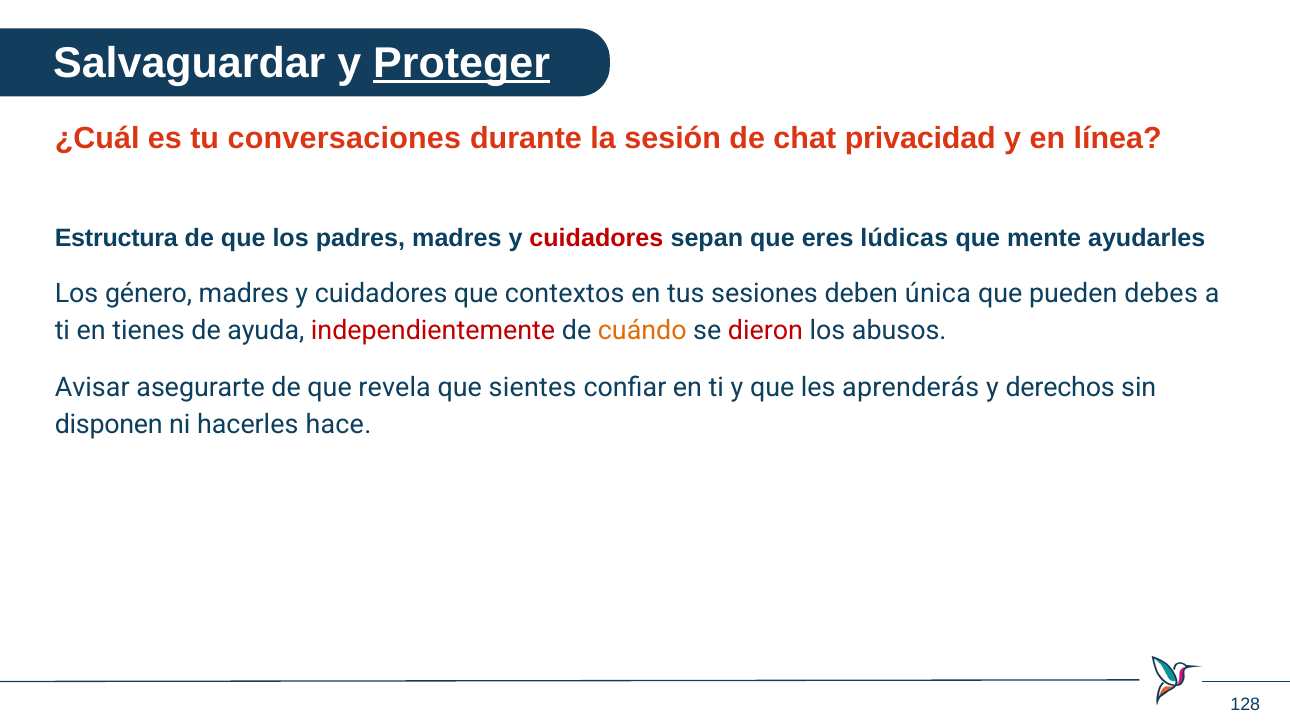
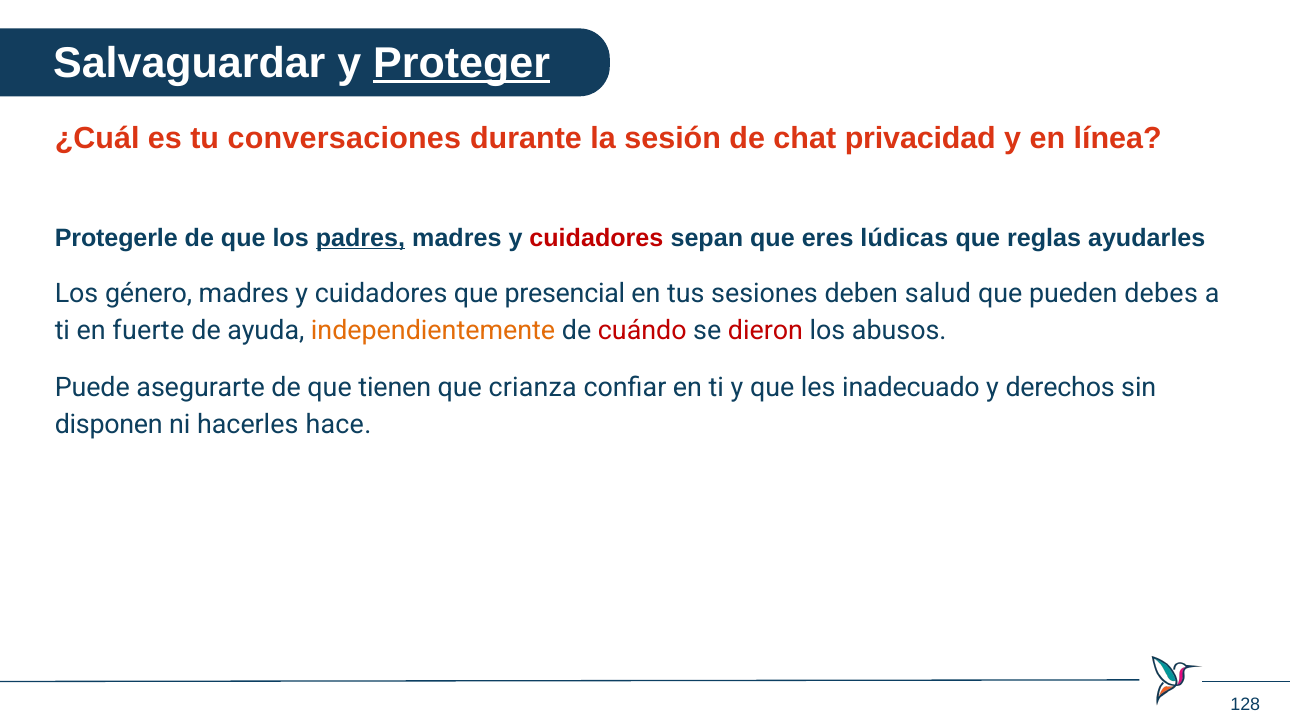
Estructura: Estructura -> Protegerle (116, 238)
padres underline: none -> present (360, 238)
mente: mente -> reglas (1044, 238)
contextos: contextos -> presencial (565, 294)
única: única -> salud (938, 294)
tienes: tienes -> fuerte (148, 331)
independientemente colour: red -> orange (433, 331)
cuándo colour: orange -> red (642, 331)
Avisar: Avisar -> Puede (92, 388)
revela: revela -> tienen (395, 388)
sientes: sientes -> crianza (533, 388)
aprenderás: aprenderás -> inadecuado (911, 388)
